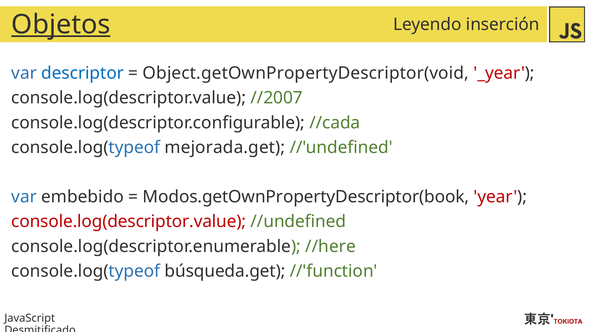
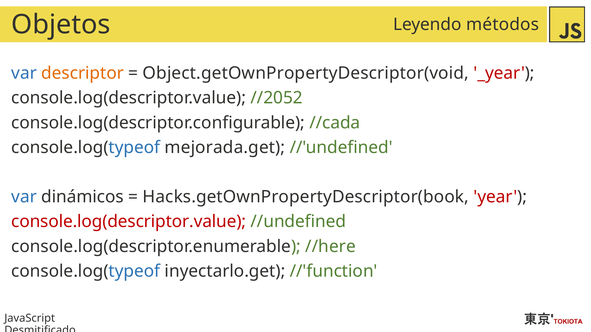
Objetos underline: present -> none (61, 25)
inserción: inserción -> métodos (503, 25)
descriptor colour: blue -> orange (83, 73)
//2007: //2007 -> //2052 (277, 98)
embebido: embebido -> dinámicos (83, 197)
Modos.getOwnPropertyDescriptor(book: Modos.getOwnPropertyDescriptor(book -> Hacks.getOwnPropertyDescriptor(book (306, 197)
búsqueda.get: búsqueda.get -> inyectarlo.get (225, 271)
